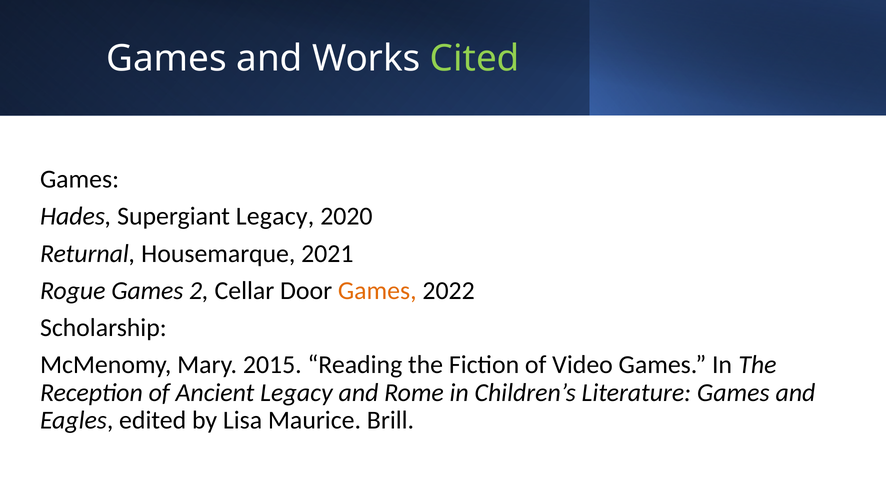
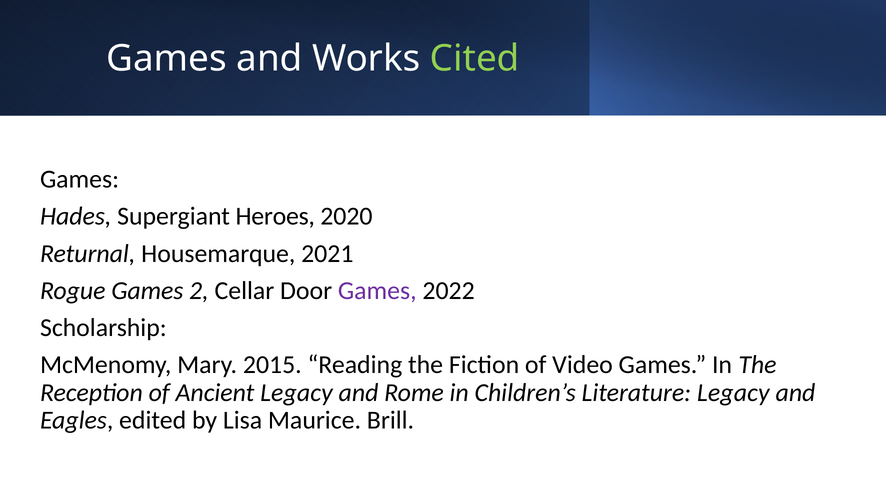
Supergiant Legacy: Legacy -> Heroes (275, 217)
Games colour: orange -> purple (377, 291)
Literature Games: Games -> Legacy (733, 393)
